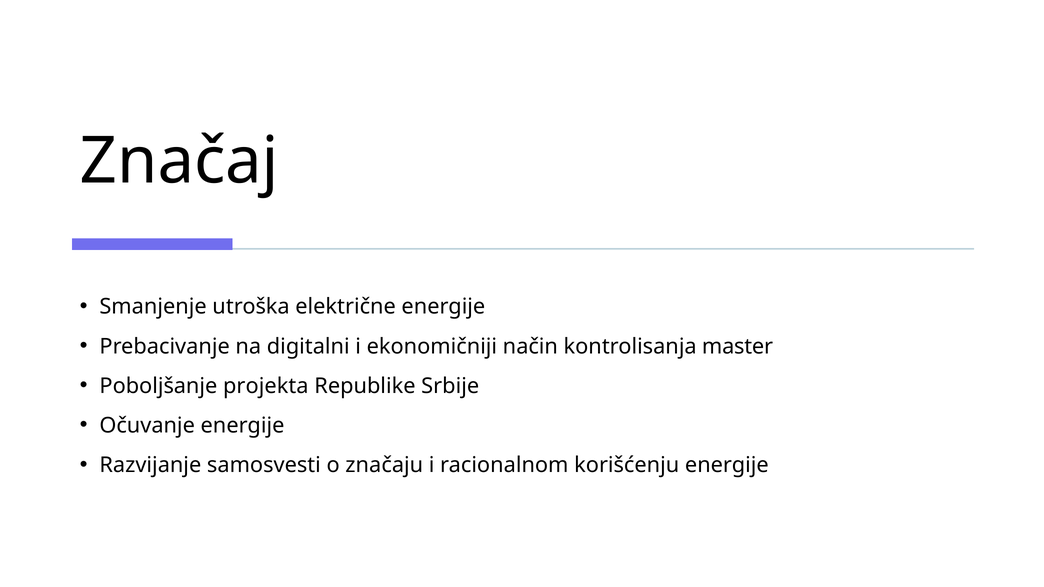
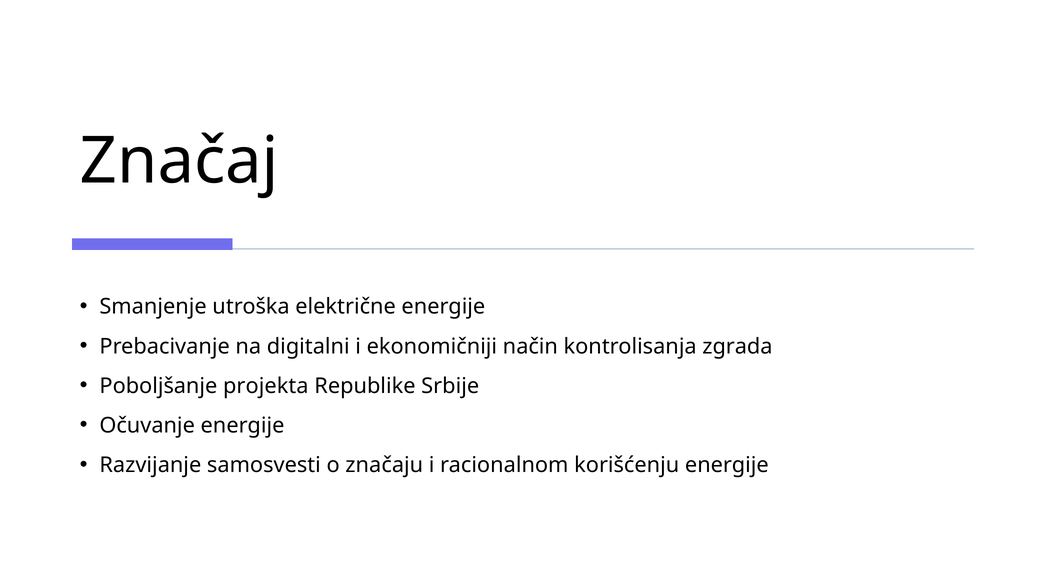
master: master -> zgrada (737, 346)
